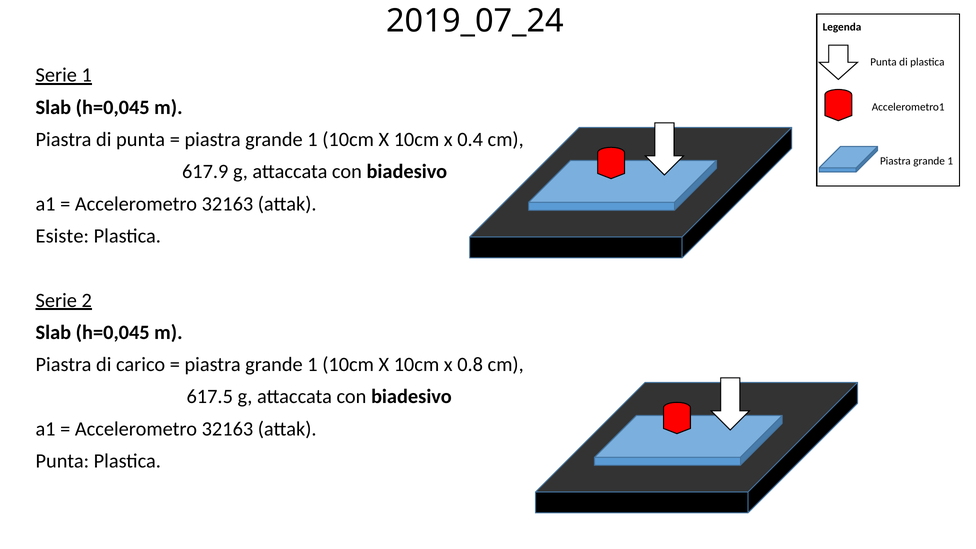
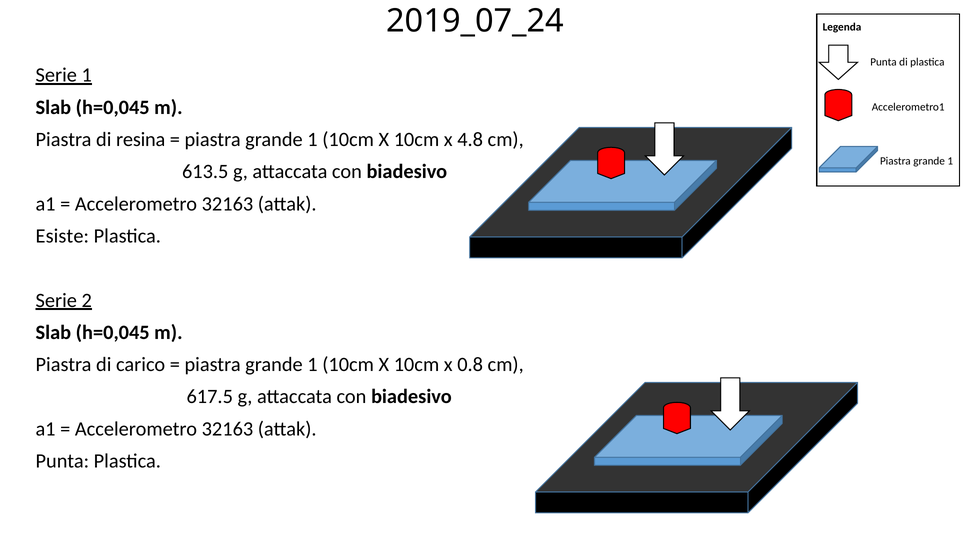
di punta: punta -> resina (141, 139)
0.4: 0.4 -> 4.8 (470, 139)
617.9: 617.9 -> 613.5 (205, 172)
